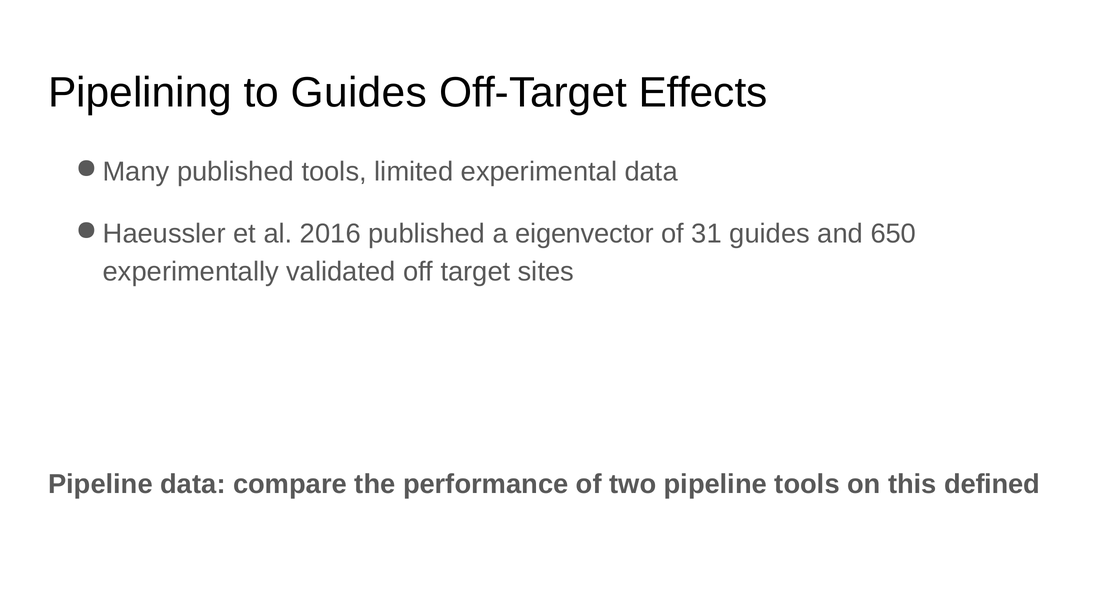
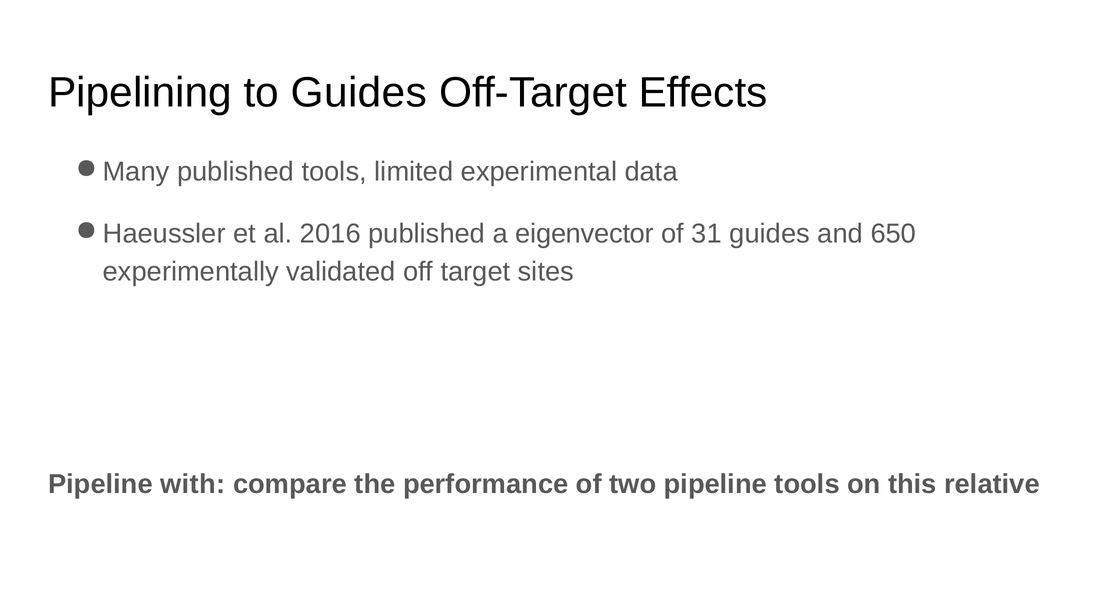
Pipeline data: data -> with (193, 484)
defined: defined -> relative (992, 484)
